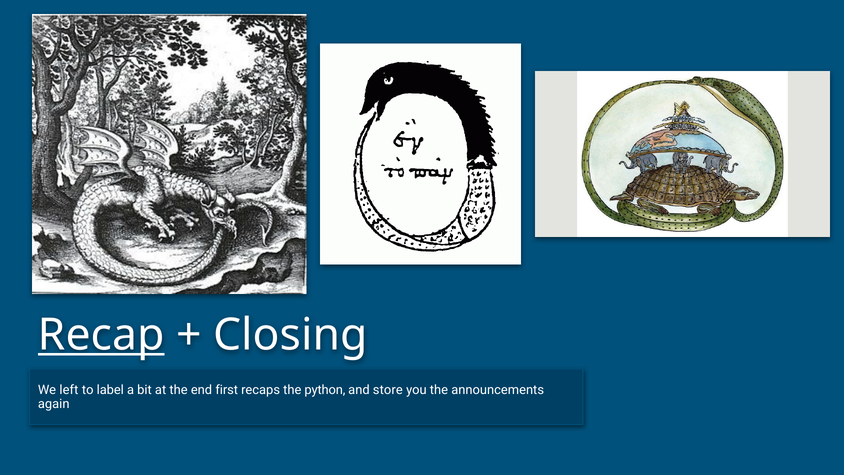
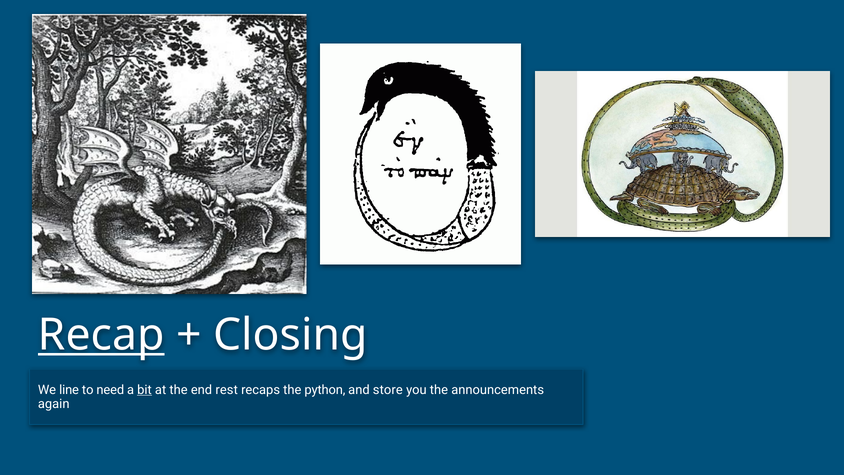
left: left -> line (69, 390)
label: label -> need (110, 390)
bit underline: none -> present (144, 390)
first: first -> rest (227, 390)
